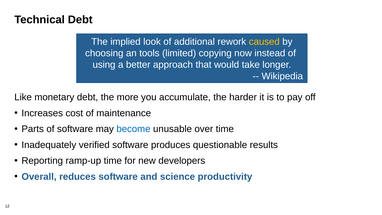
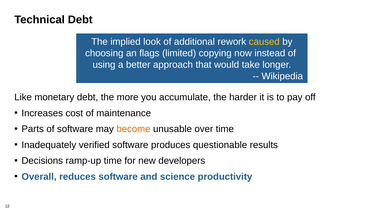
tools: tools -> flags (149, 53)
become colour: blue -> orange (133, 129)
Reporting: Reporting -> Decisions (42, 161)
